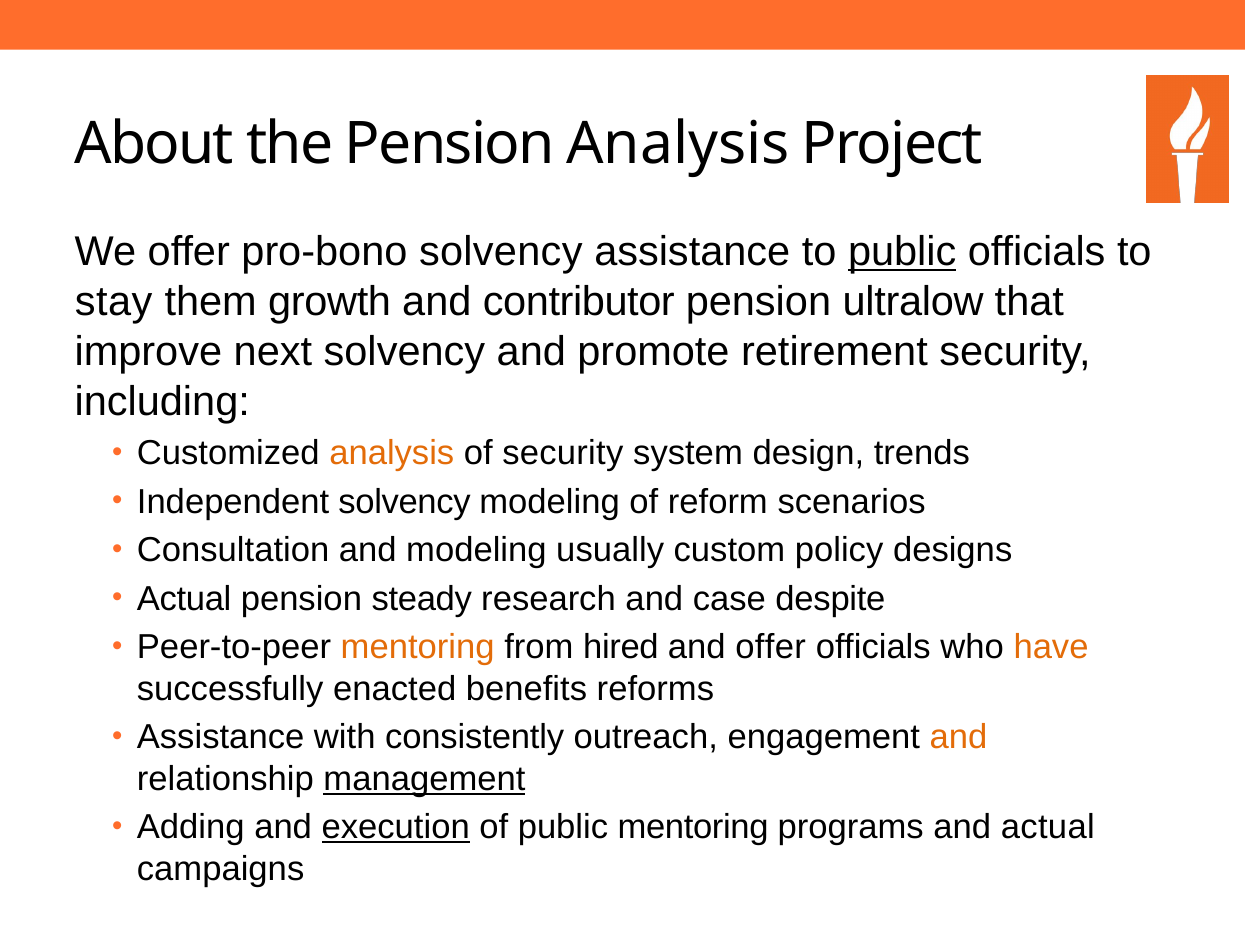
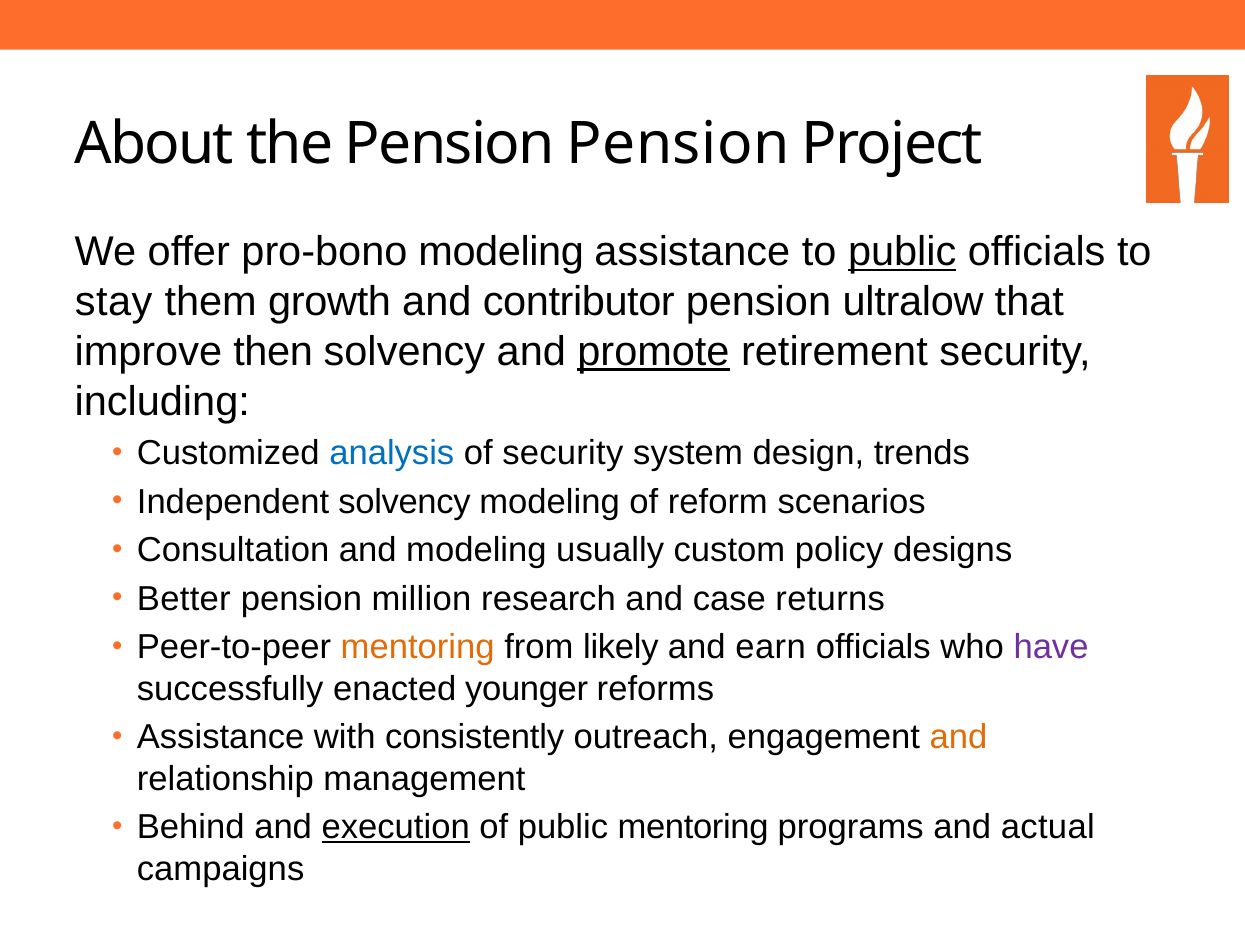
Pension Analysis: Analysis -> Pension (678, 144)
pro-bono solvency: solvency -> modeling (501, 252)
next: next -> then (273, 352)
promote underline: none -> present (653, 352)
analysis colour: orange -> blue (392, 453)
Actual: Actual -> Better (184, 599)
steady: steady -> million (421, 599)
despite: despite -> returns (830, 599)
hired: hired -> likely (621, 647)
and offer: offer -> earn (771, 647)
have colour: orange -> purple (1051, 647)
benefits: benefits -> younger (527, 689)
management underline: present -> none (424, 779)
Adding: Adding -> Behind (191, 827)
